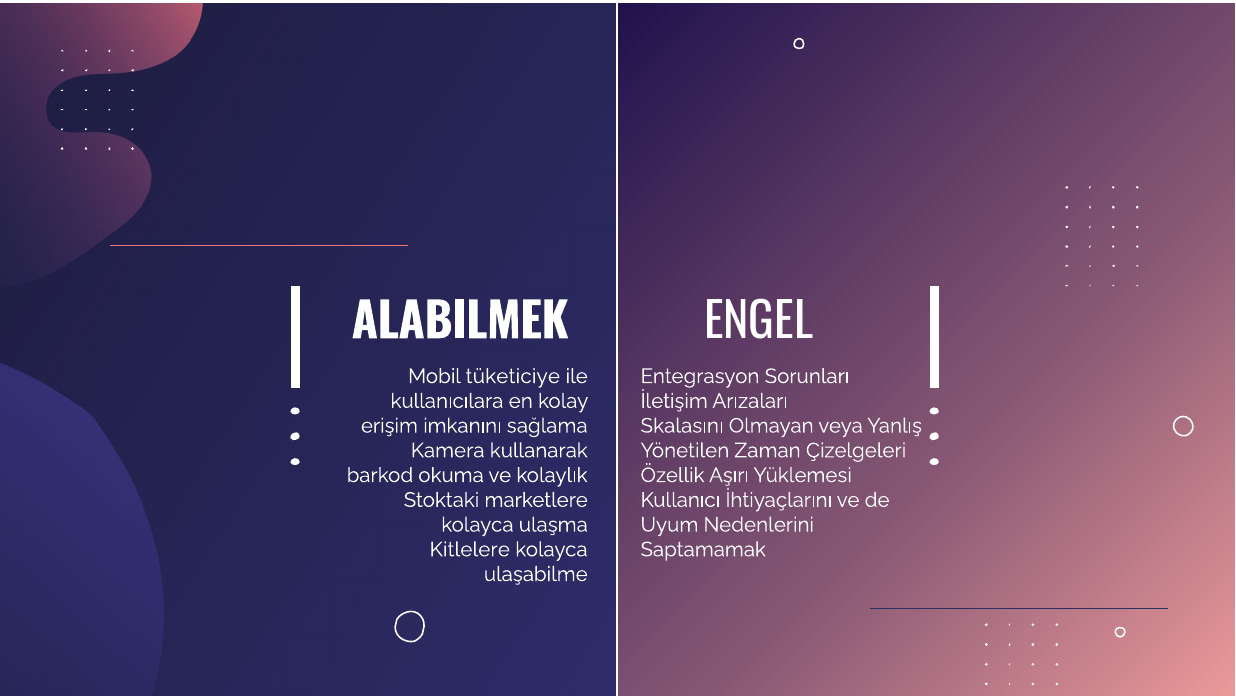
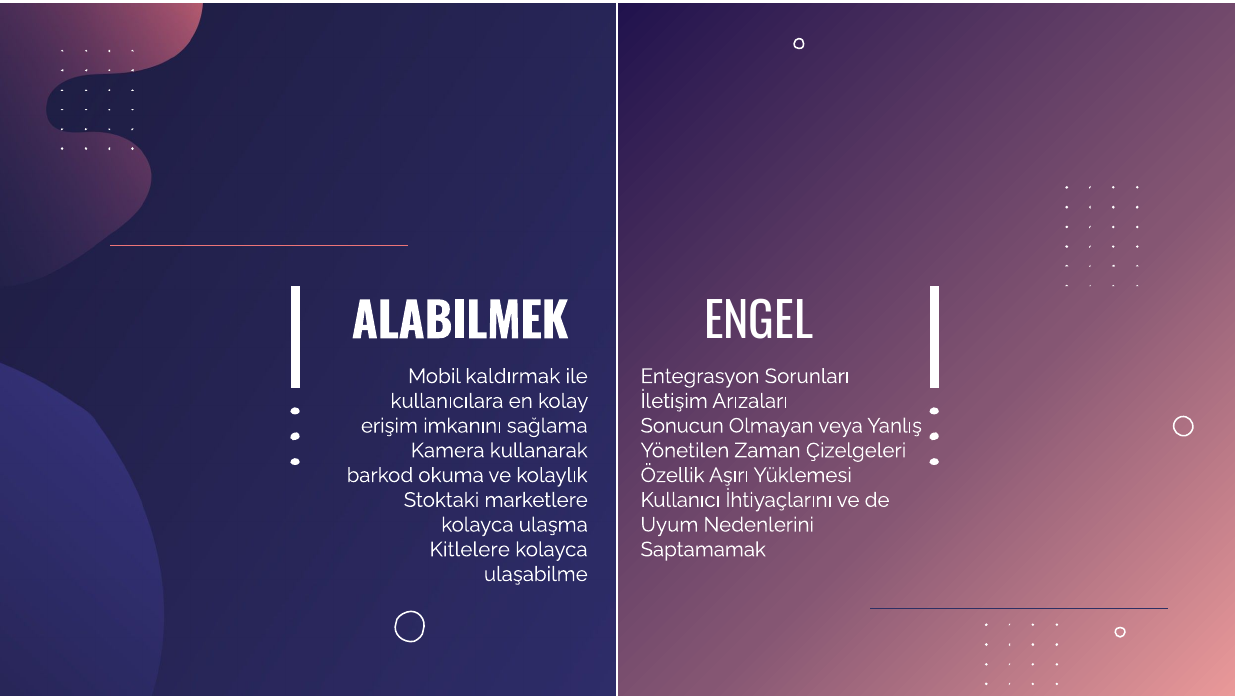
tüketiciye: tüketiciye -> kaldırmak (513, 376)
Skalasını: Skalasını -> Sonucun (682, 425)
